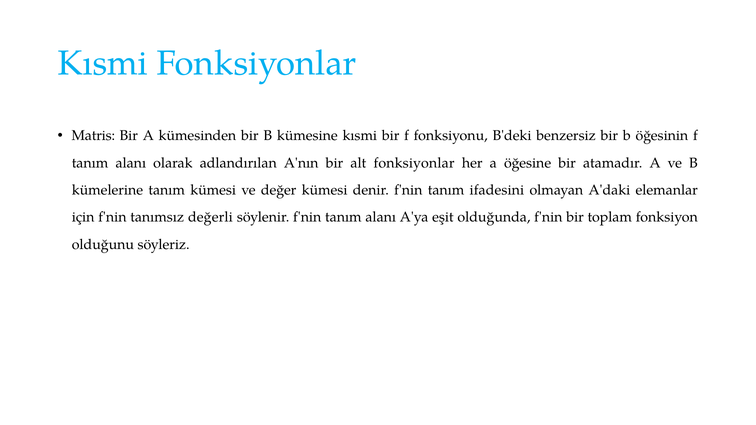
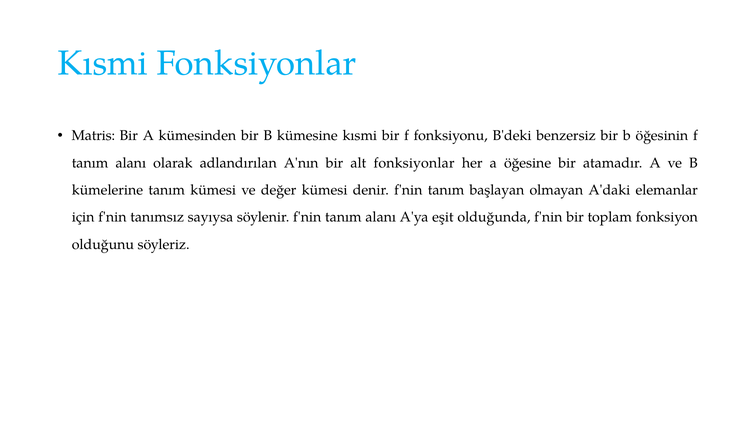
ifadesini: ifadesini -> başlayan (497, 190)
değerli: değerli -> sayıysa (211, 217)
